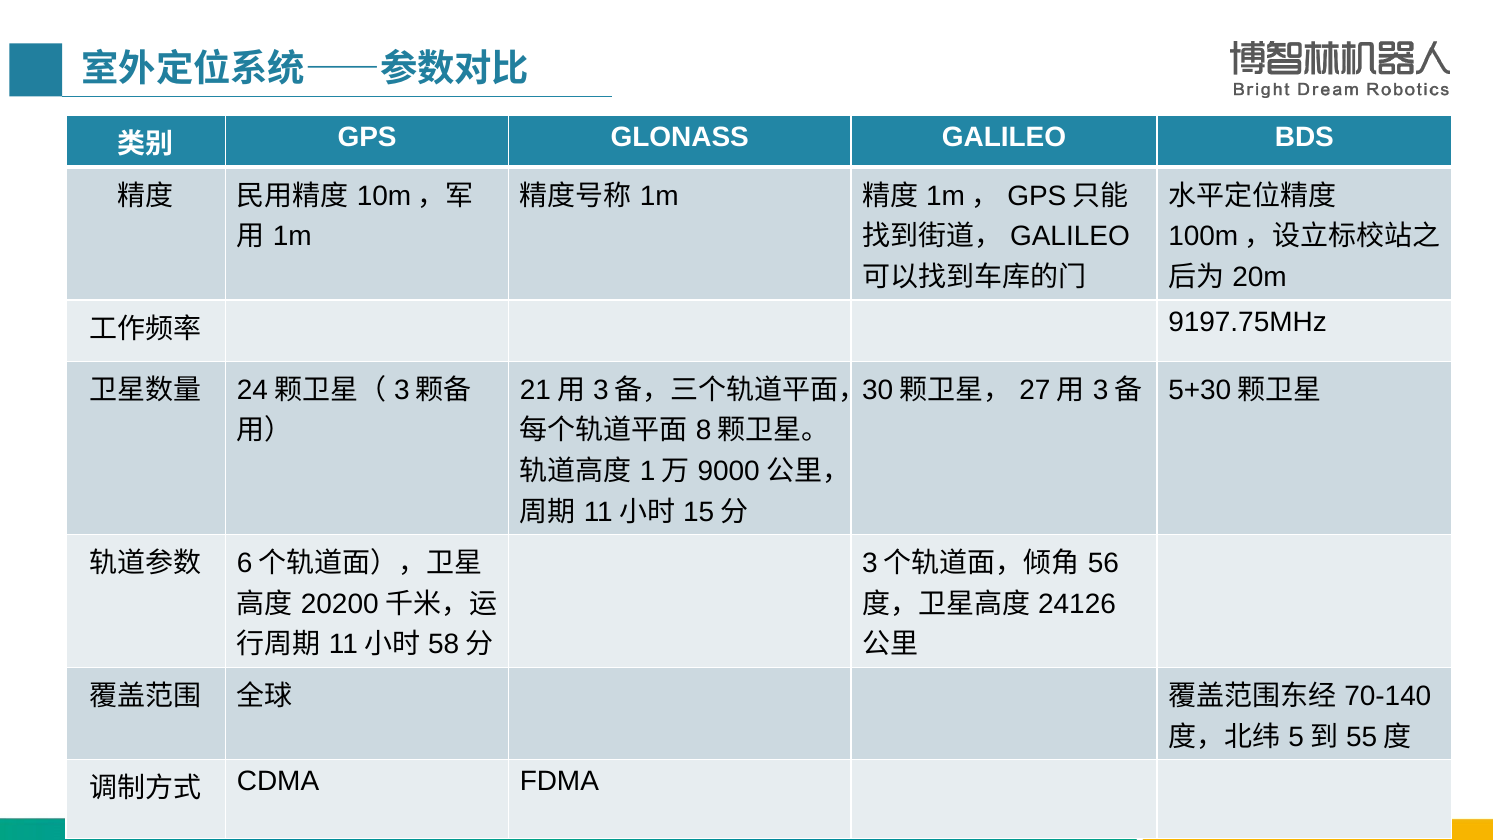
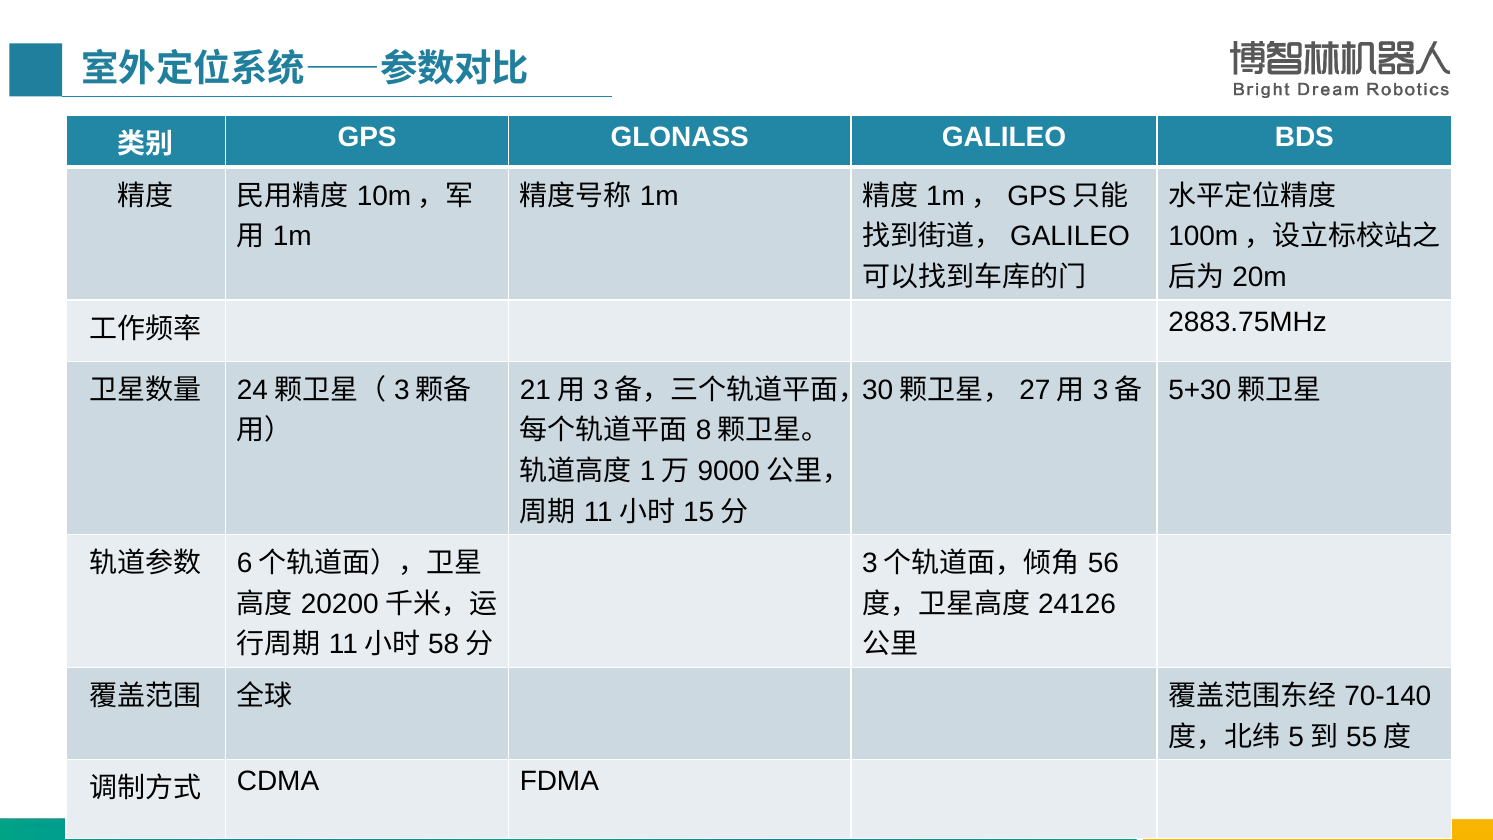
9197.75MHz: 9197.75MHz -> 2883.75MHz (1248, 322)
